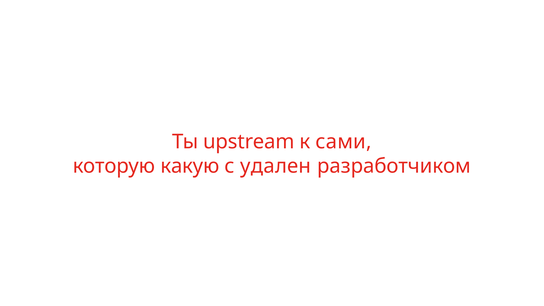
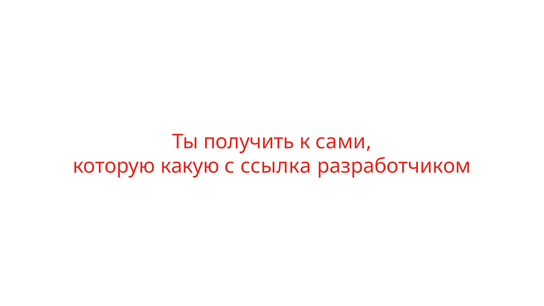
upstream: upstream -> получить (249, 142)
удален: удален -> ссылка (276, 166)
